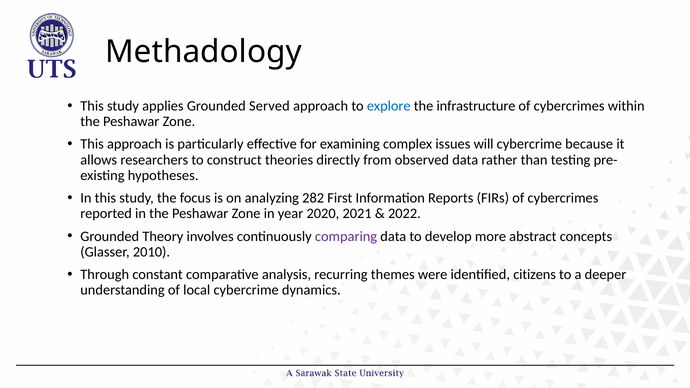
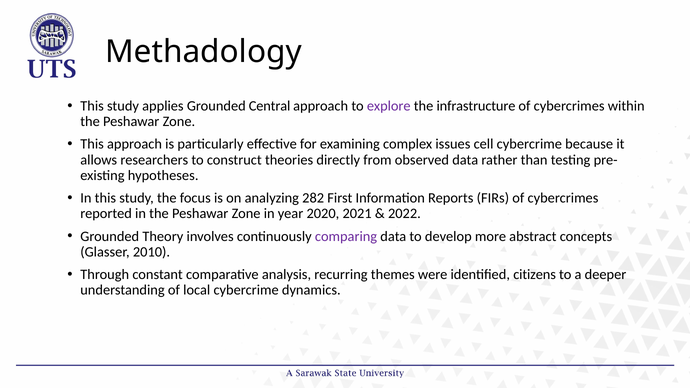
Served: Served -> Central (270, 106)
explore colour: blue -> purple (389, 106)
will: will -> cell (484, 144)
